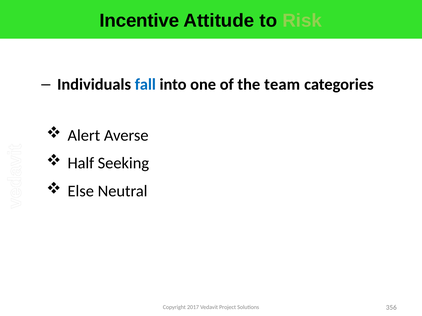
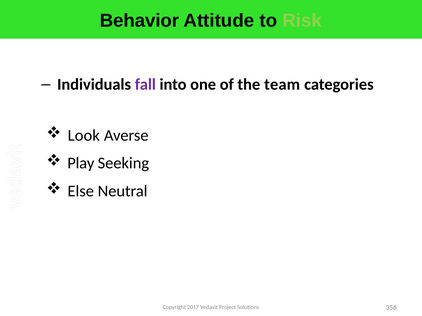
Incentive: Incentive -> Behavior (139, 21)
fall colour: blue -> purple (145, 85)
Alert: Alert -> Look (84, 136)
Half: Half -> Play (81, 163)
